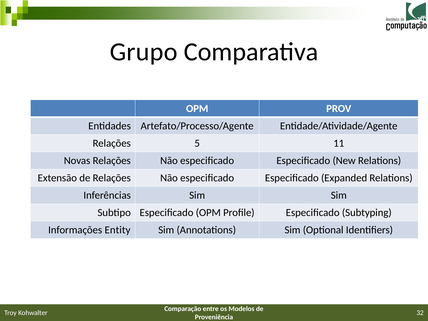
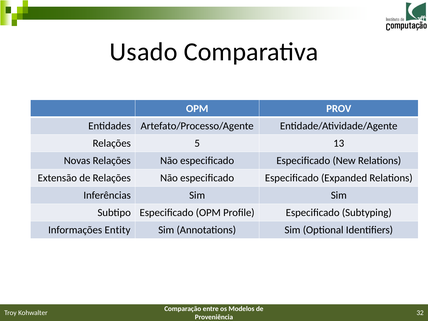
Grupo: Grupo -> Usado (144, 52)
11: 11 -> 13 (339, 143)
